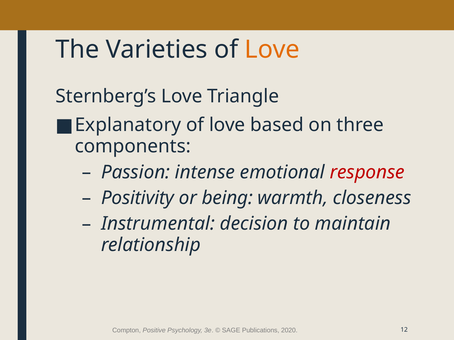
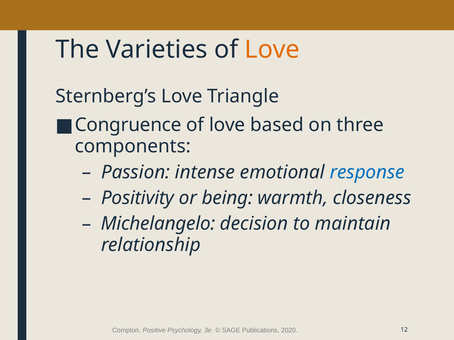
Explanatory: Explanatory -> Congruence (128, 125)
response colour: red -> blue (367, 172)
Instrumental: Instrumental -> Michelangelo (158, 224)
